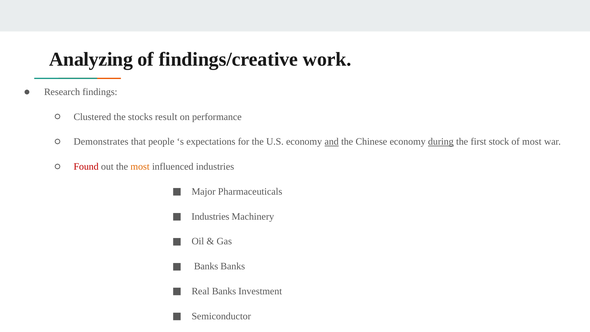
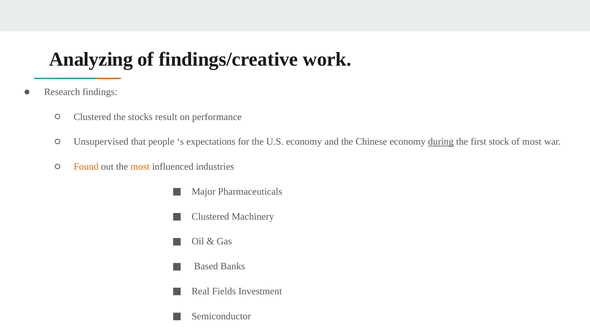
Demonstrates: Demonstrates -> Unsupervised (101, 142)
and underline: present -> none (332, 142)
Found colour: red -> orange (86, 167)
Industries: Industries -> Clustered (210, 216)
Banks: Banks -> Based (206, 266)
Real Banks: Banks -> Fields (224, 291)
